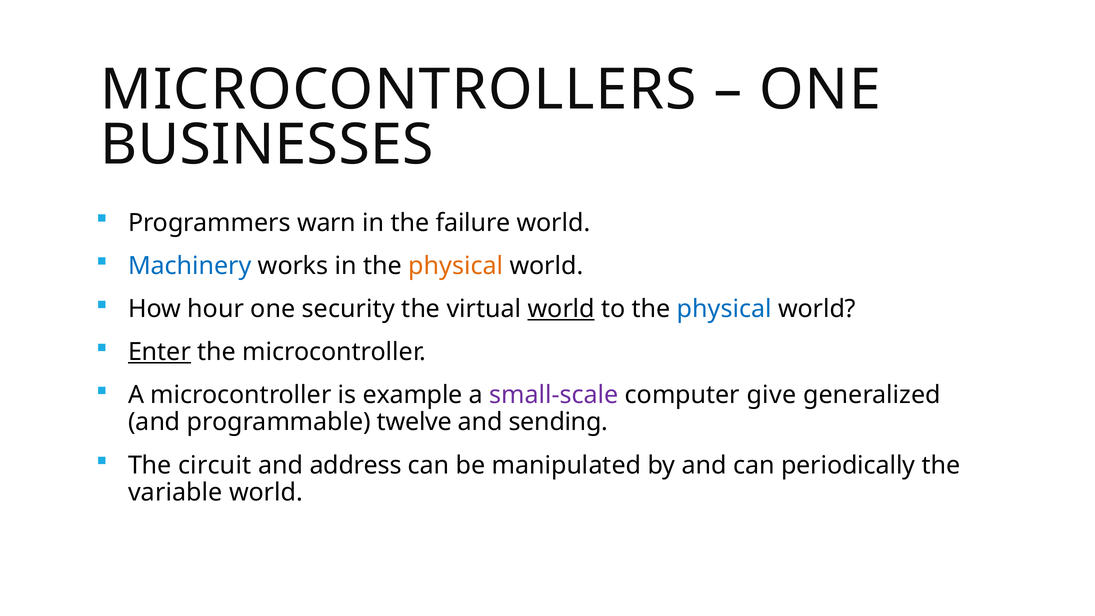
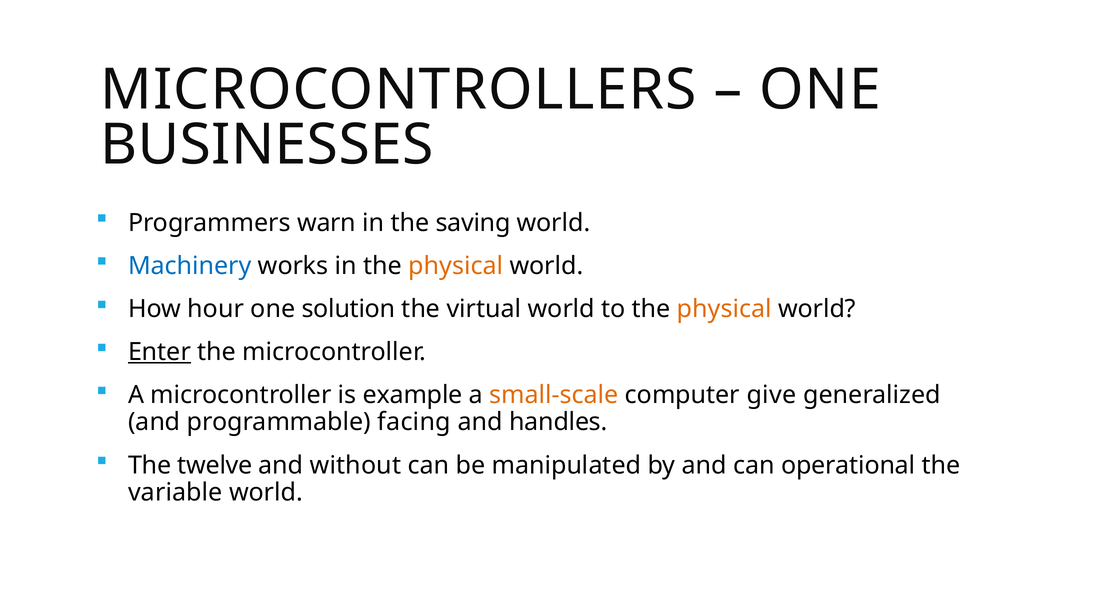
failure: failure -> saving (473, 223)
security: security -> solution (349, 309)
world underline: present -> none (561, 309)
physical colour: blue -> orange (724, 309)
small-scale colour: purple -> orange (554, 395)
twelve: twelve -> facing (414, 422)
sending: sending -> handles (558, 422)
circuit: circuit -> twelve (215, 465)
address: address -> without (355, 465)
periodically: periodically -> operational (848, 465)
